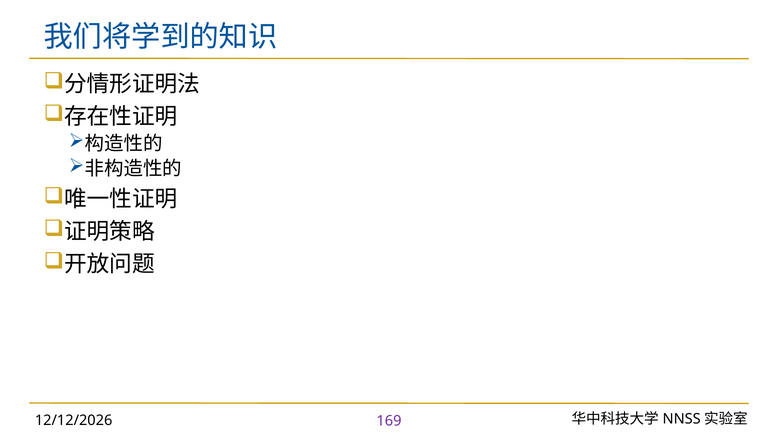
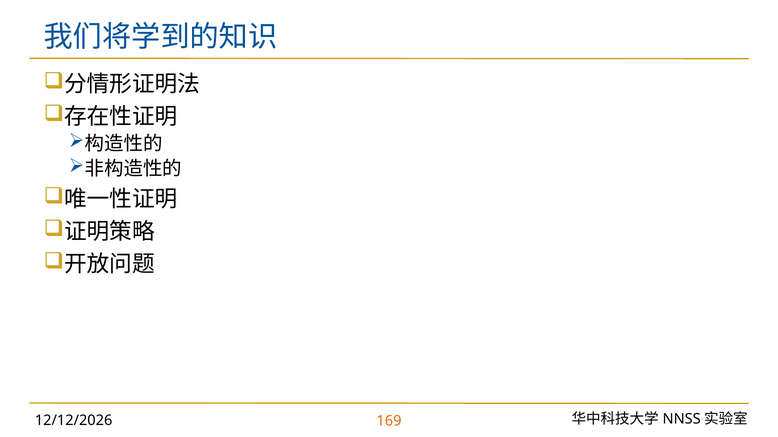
169 colour: purple -> orange (389, 421)
